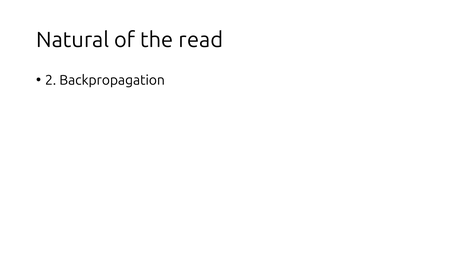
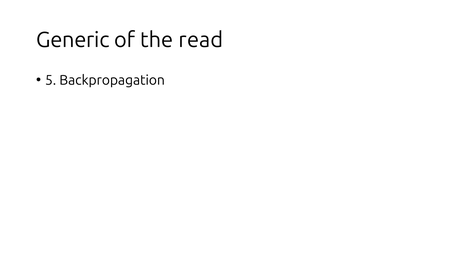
Natural: Natural -> Generic (73, 40)
2: 2 -> 5 (51, 80)
